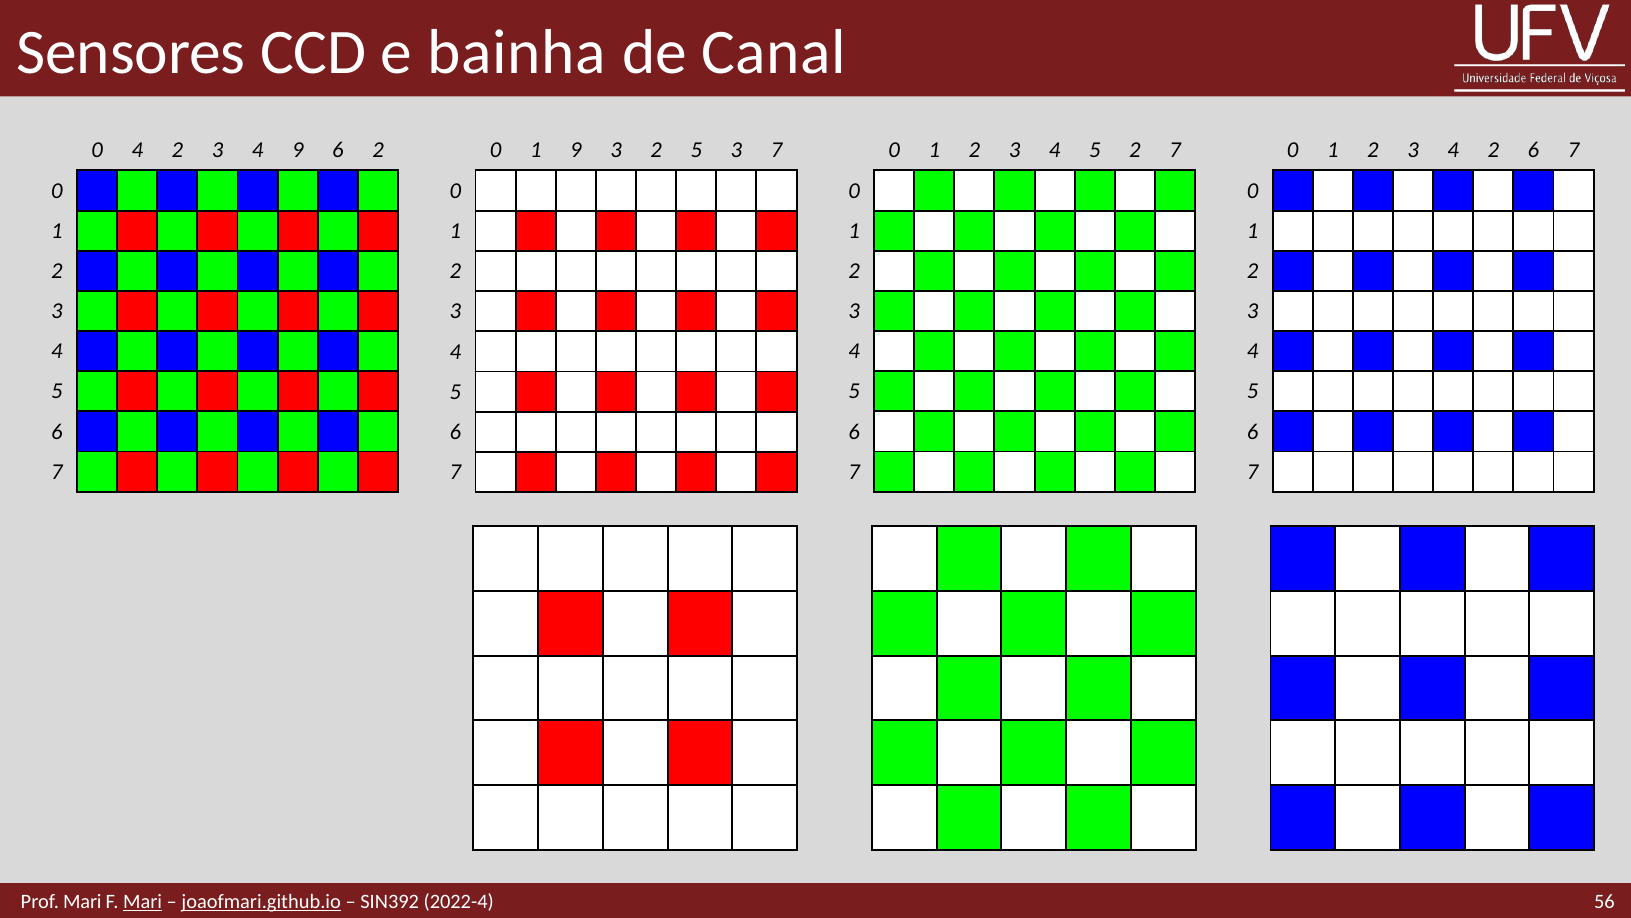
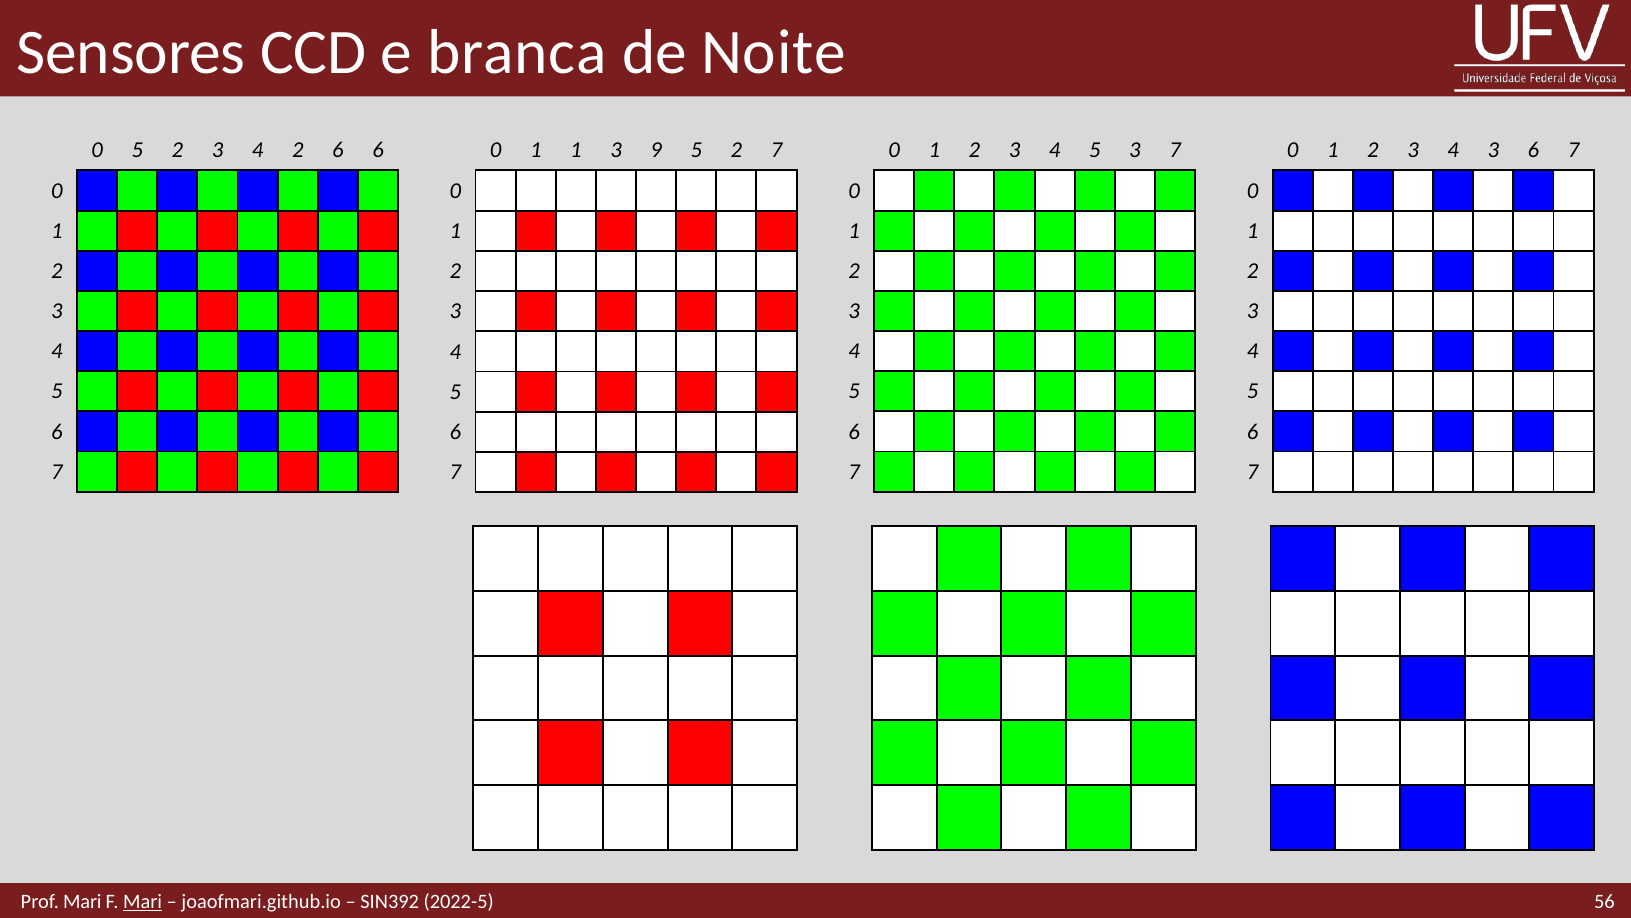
bainha: bainha -> branca (517, 53)
Canal: Canal -> Noite (774, 53)
0 4: 4 -> 5 (137, 150)
4 9: 9 -> 2 (298, 150)
6 2: 2 -> 6 (378, 150)
1 9: 9 -> 1 (576, 150)
3 2: 2 -> 9 (656, 150)
3: 3 -> 2 (736, 150)
5 2: 2 -> 3 (1135, 150)
3 4 2: 2 -> 3 (1493, 150)
joaofmari.github.io underline: present -> none (261, 902)
2022-4: 2022-4 -> 2022-5 (459, 902)
